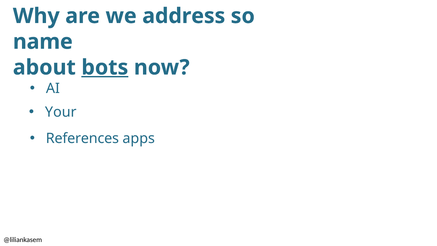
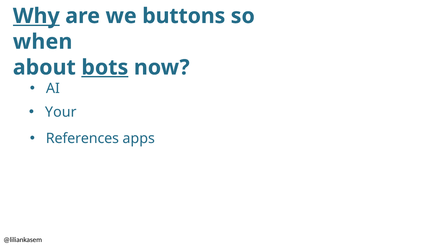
Why underline: none -> present (36, 16)
address: address -> buttons (184, 16)
name: name -> when (43, 42)
